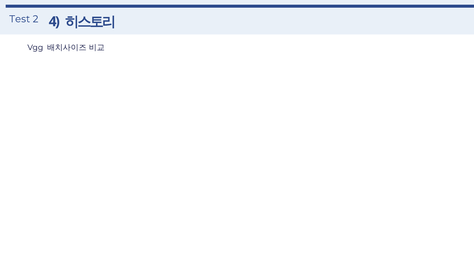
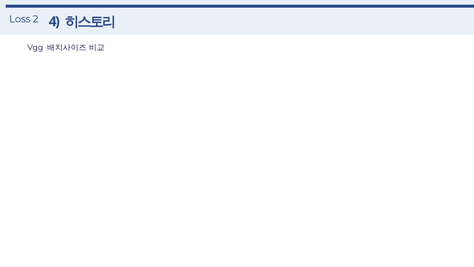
Test: Test -> Loss (20, 19)
